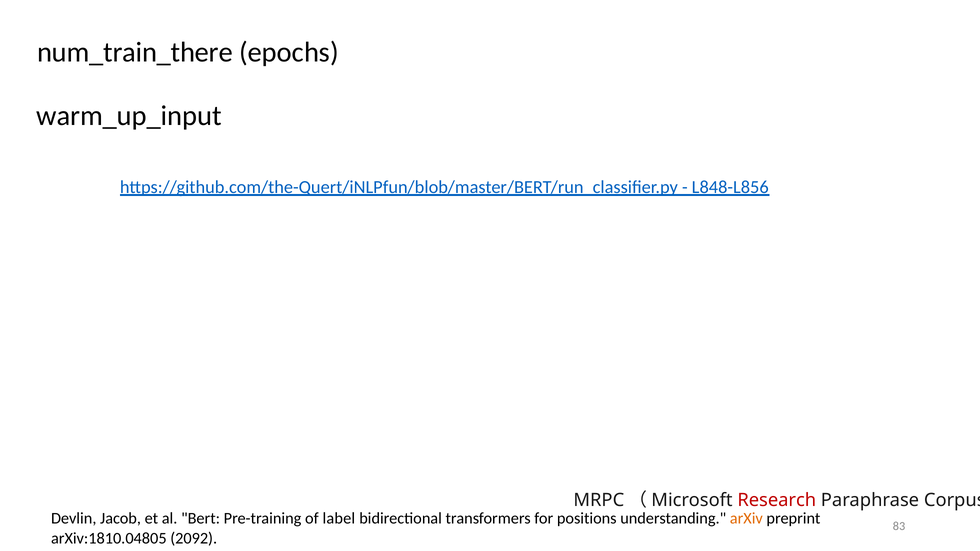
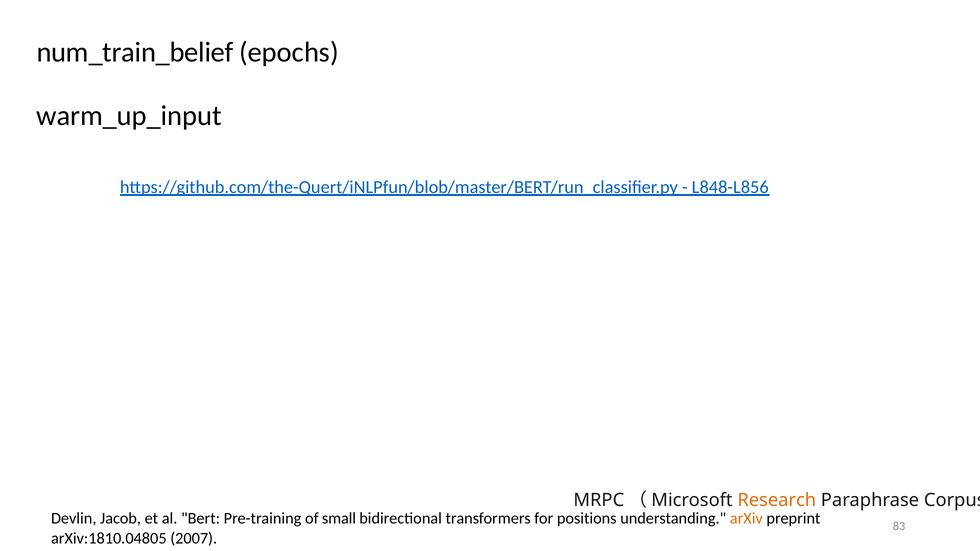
num_train_there: num_train_there -> num_train_belief (135, 52)
Research colour: red -> orange (777, 500)
label: label -> small (339, 519)
2092: 2092 -> 2007 (194, 538)
